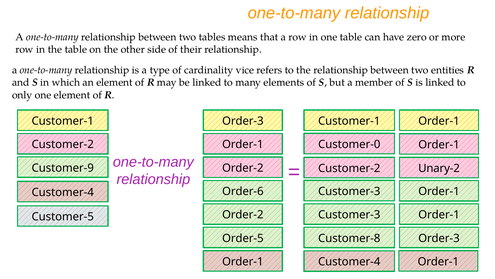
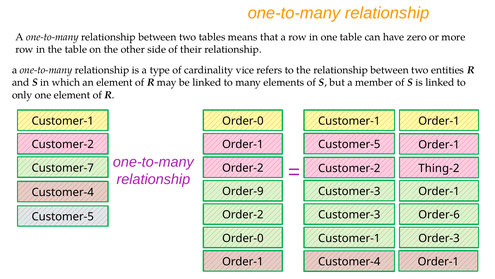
Order-3: Order-3 -> Order-0 (243, 121)
Customer-0: Customer-0 -> Customer-5 (349, 144)
Customer-9: Customer-9 -> Customer-7 (63, 168)
Unary-2: Unary-2 -> Thing-2 (439, 168)
Order-6: Order-6 -> Order-9 (243, 191)
Order-1: Order-1 -> Order-6 (439, 214)
Order-5: Order-5 -> Order-0 (243, 238)
Customer-8: Customer-8 -> Customer-1 (349, 238)
